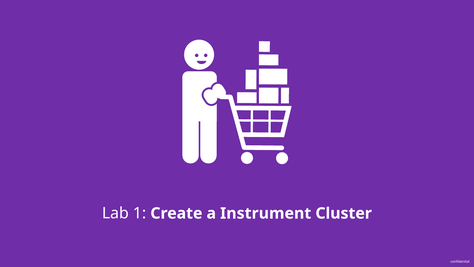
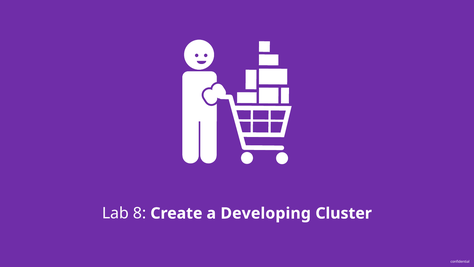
1: 1 -> 8 (140, 213)
Instrument: Instrument -> Developing (266, 213)
